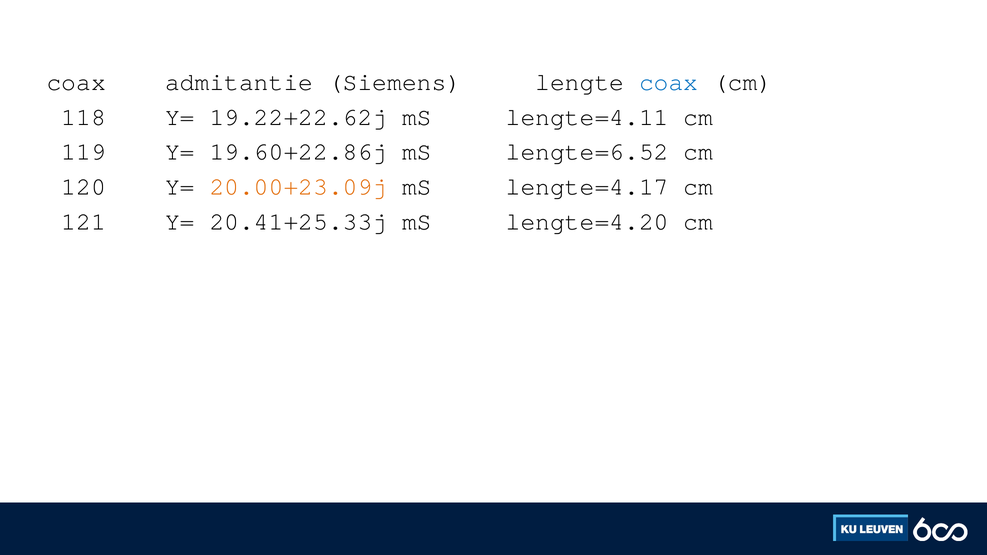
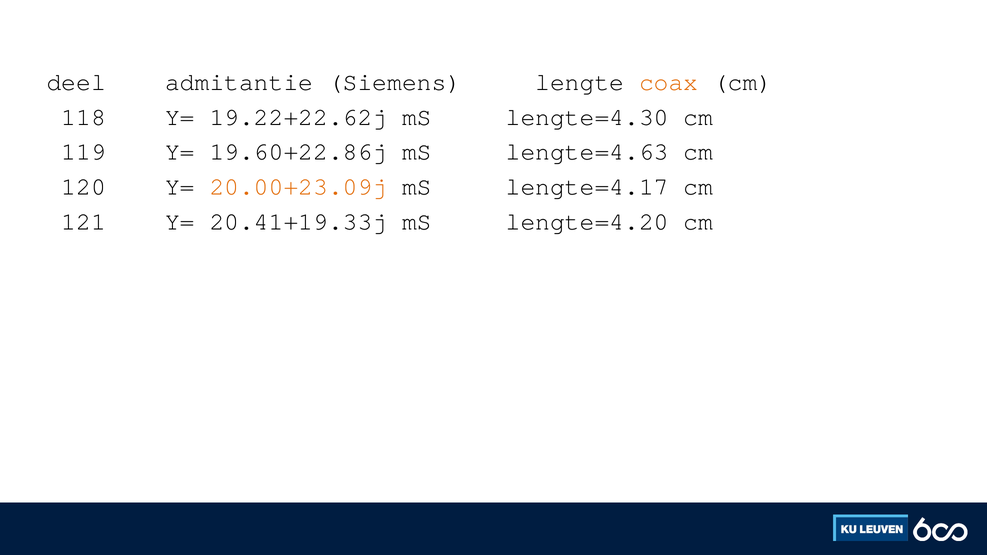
coax: coax -> deel (76, 82)
coax colour: blue -> orange (669, 82)
lengte=4.11: lengte=4.11 -> lengte=4.30 (587, 117)
lengte=6.52: lengte=6.52 -> lengte=4.63 (587, 152)
20.41+25.33j: 20.41+25.33j -> 20.41+19.33j (298, 222)
